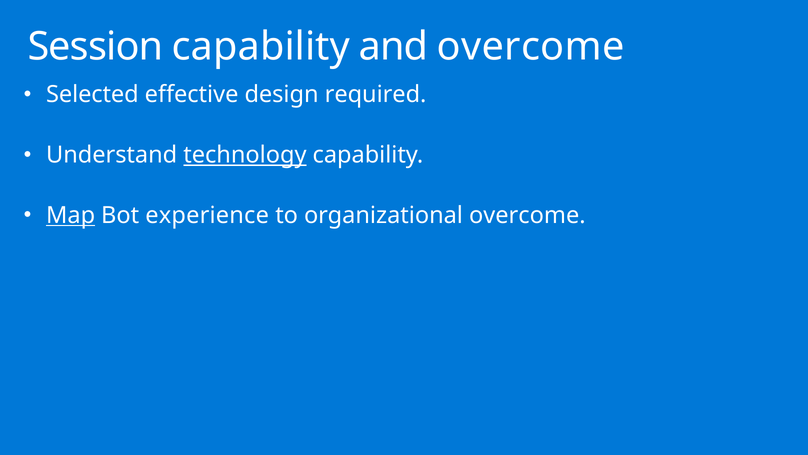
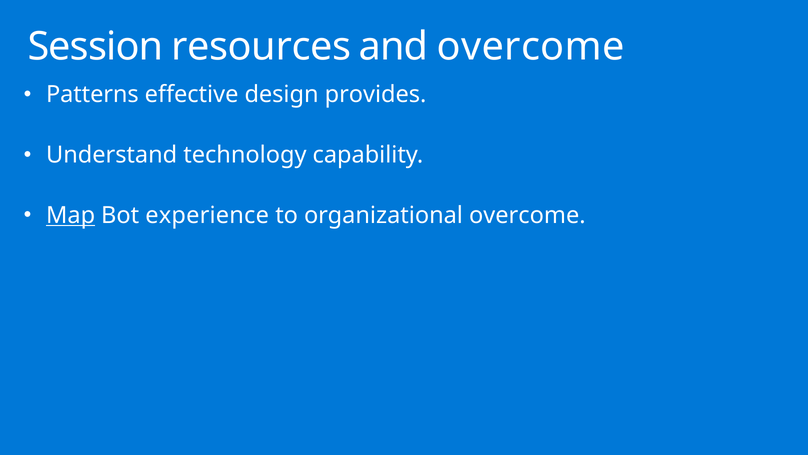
Session capability: capability -> resources (261, 46)
Selected: Selected -> Patterns (92, 94)
required: required -> provides (376, 94)
technology underline: present -> none (245, 155)
